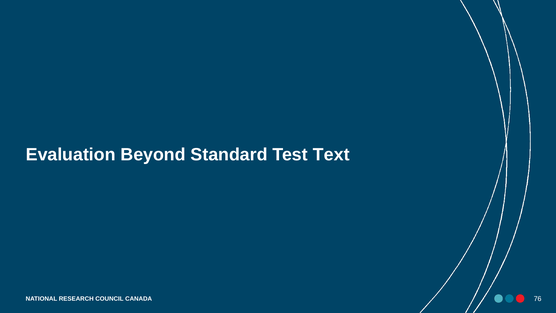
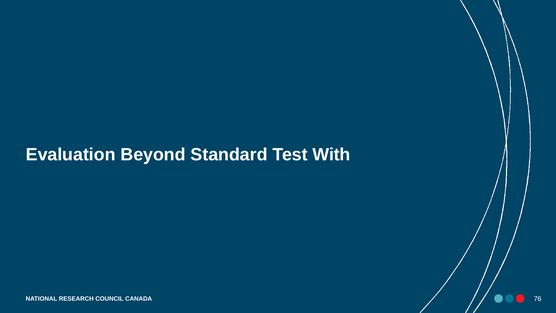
Text: Text -> With (331, 155)
